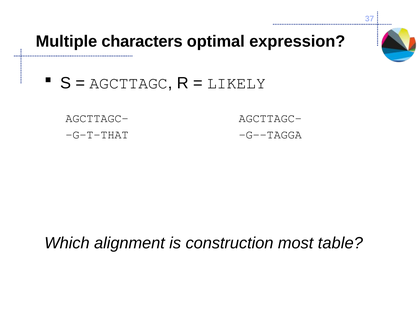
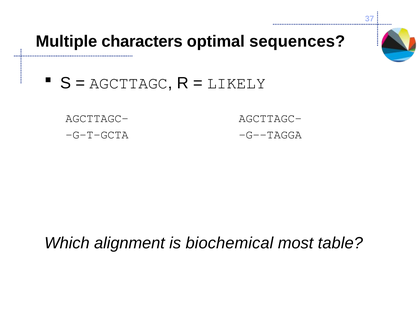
expression: expression -> sequences (297, 41)
G-T-THAT: G-T-THAT -> G-T-GCTA (97, 135)
construction: construction -> biochemical (229, 243)
